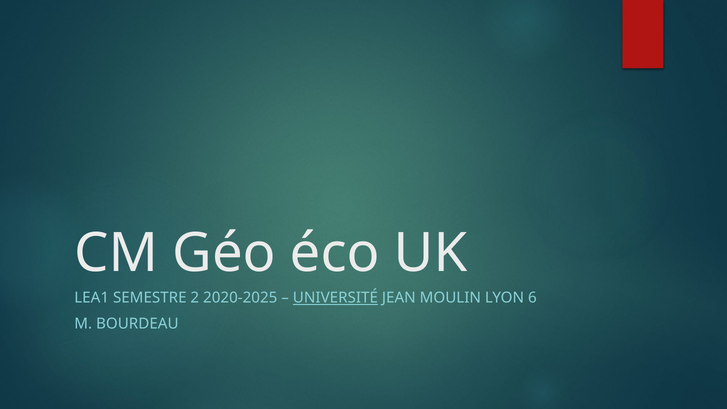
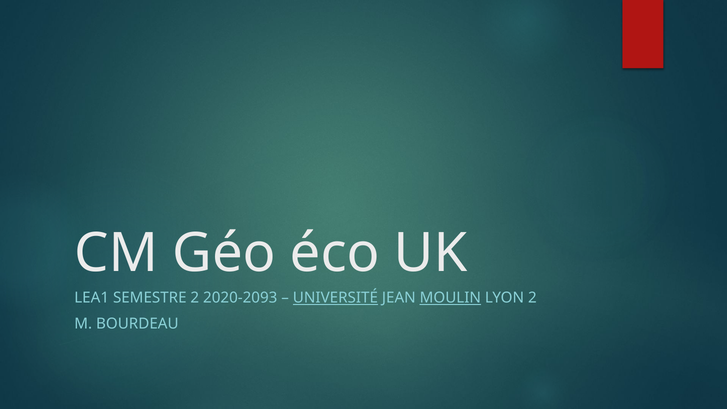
2020-2025: 2020-2025 -> 2020-2093 (240, 298)
MOULIN underline: none -> present (450, 298)
LYON 6: 6 -> 2 (532, 298)
